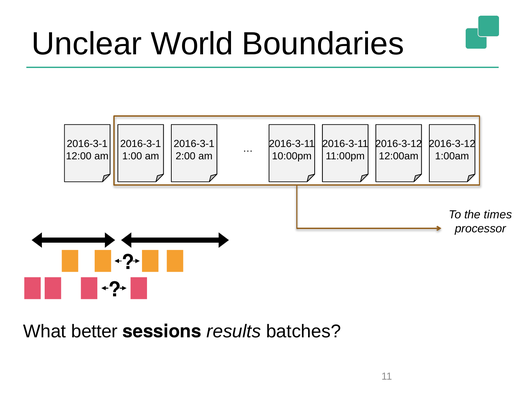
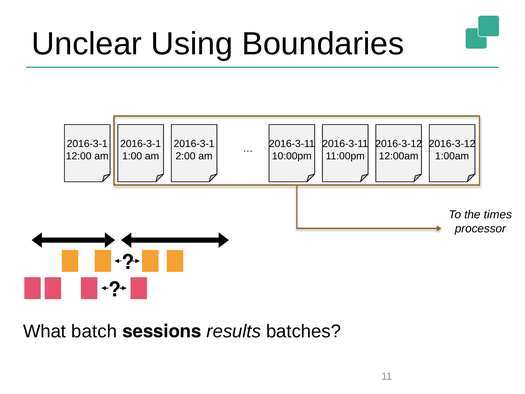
World: World -> Using (192, 44)
better: better -> batch (94, 331)
